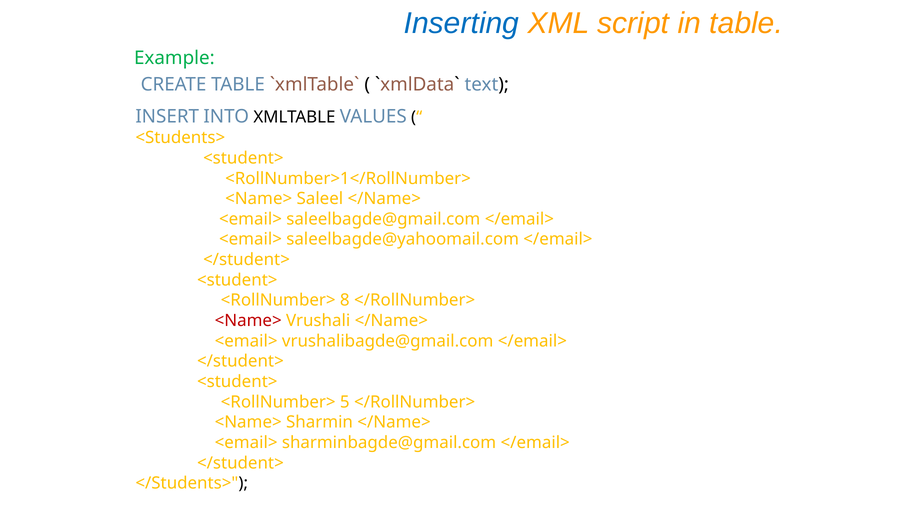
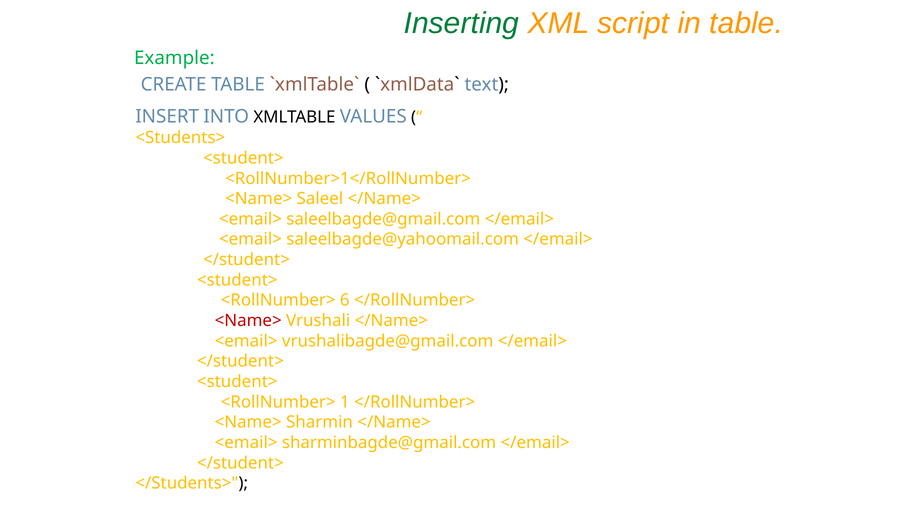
Inserting colour: blue -> green (462, 24)
8: 8 -> 6 (345, 300)
5: 5 -> 1 (345, 402)
